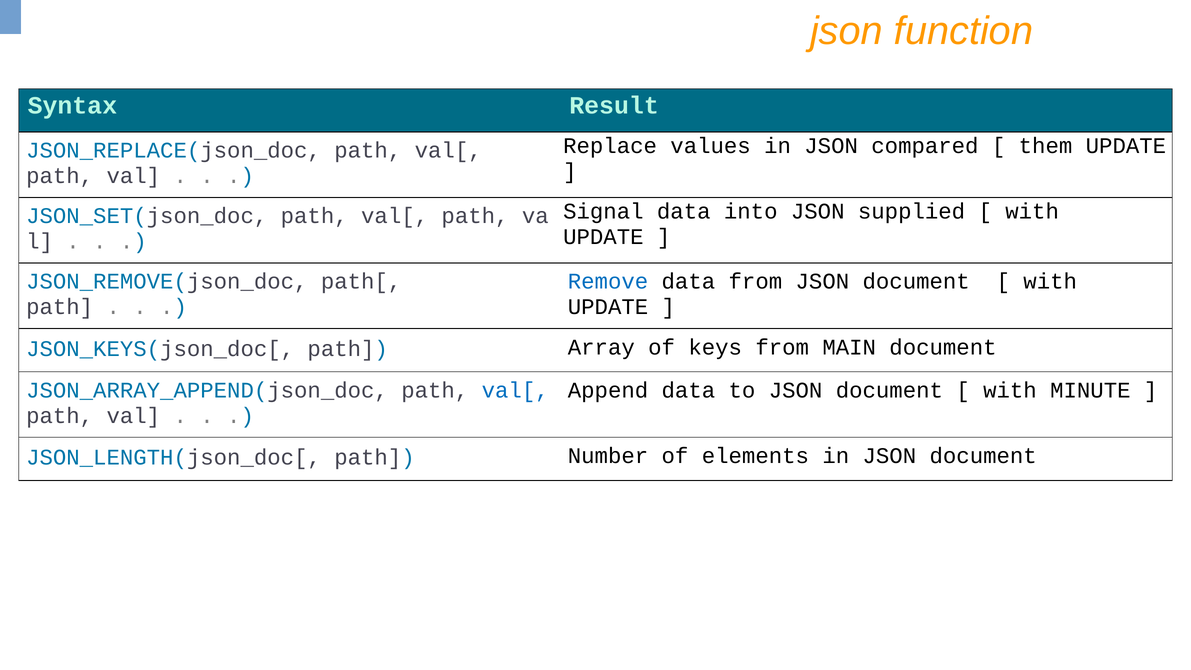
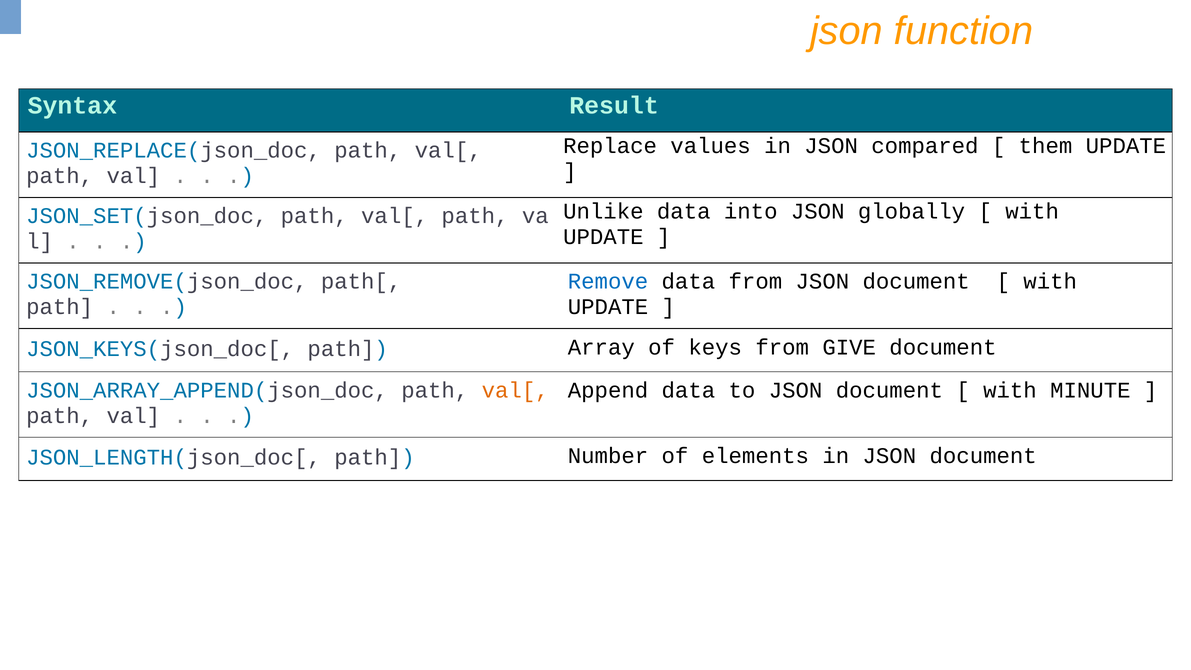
Signal: Signal -> Unlike (603, 211)
supplied: supplied -> globally (912, 211)
MAIN: MAIN -> GIVE (849, 347)
val[ colour: blue -> orange (515, 390)
